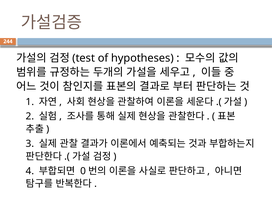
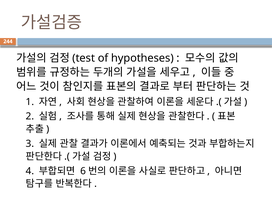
0: 0 -> 6 (83, 171)
